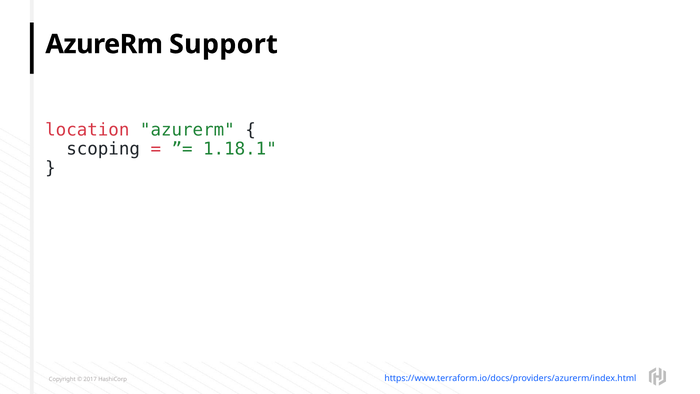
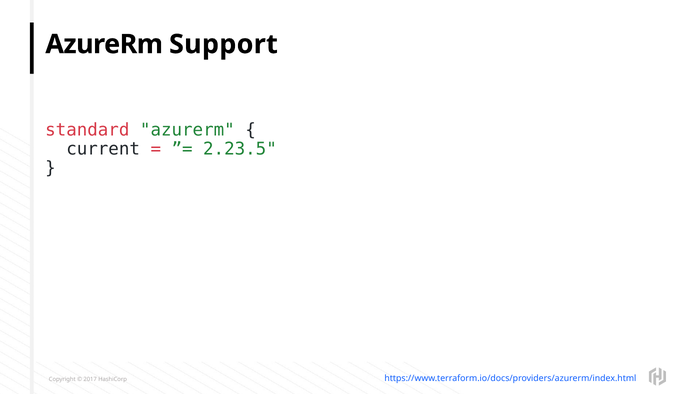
location: location -> standard (87, 130)
scoping: scoping -> current (103, 149)
1.18.1: 1.18.1 -> 2.23.5 (240, 149)
